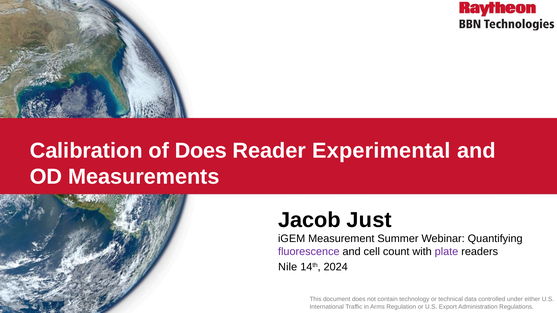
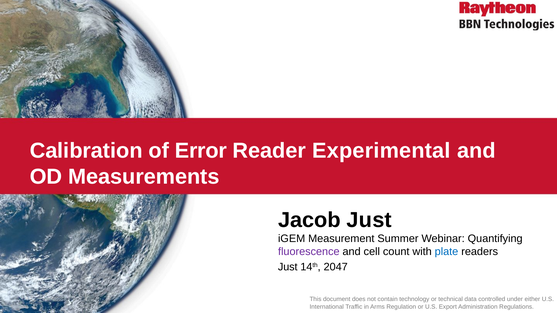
of Does: Does -> Error (201, 151)
plate colour: purple -> blue (446, 252)
Nile: Nile -> Just (288, 267)
2024: 2024 -> 2047 (336, 267)
